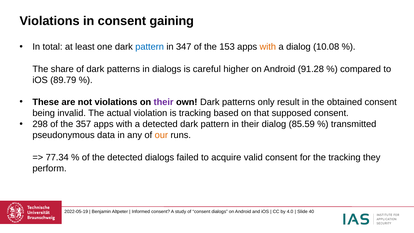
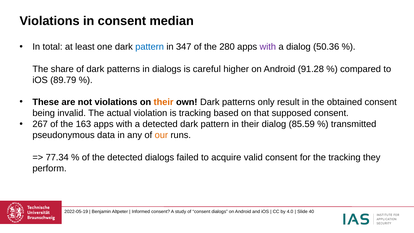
gaining: gaining -> median (172, 21)
153: 153 -> 280 (227, 47)
with colour: orange -> purple (268, 47)
10.08: 10.08 -> 50.36 (326, 47)
their colour: purple -> orange (164, 102)
298: 298 -> 267 (40, 124)
357: 357 -> 163 (83, 124)
